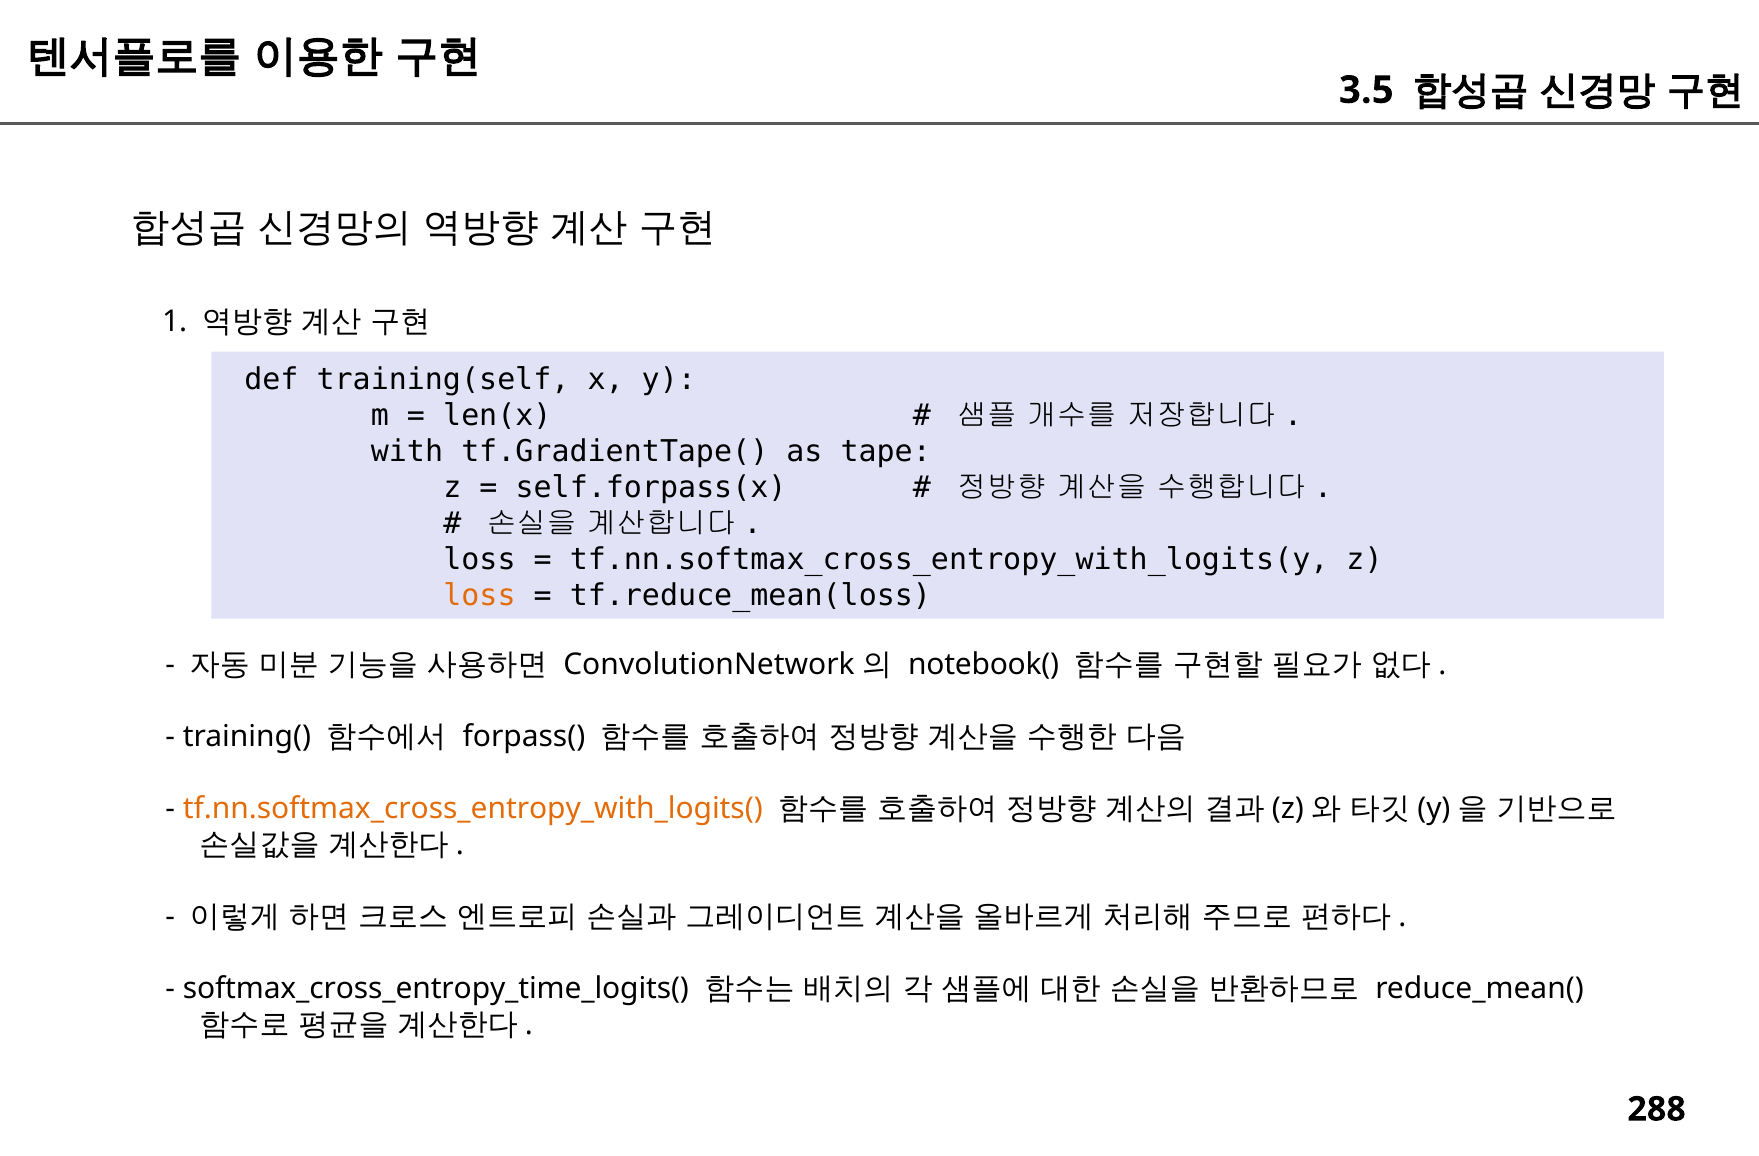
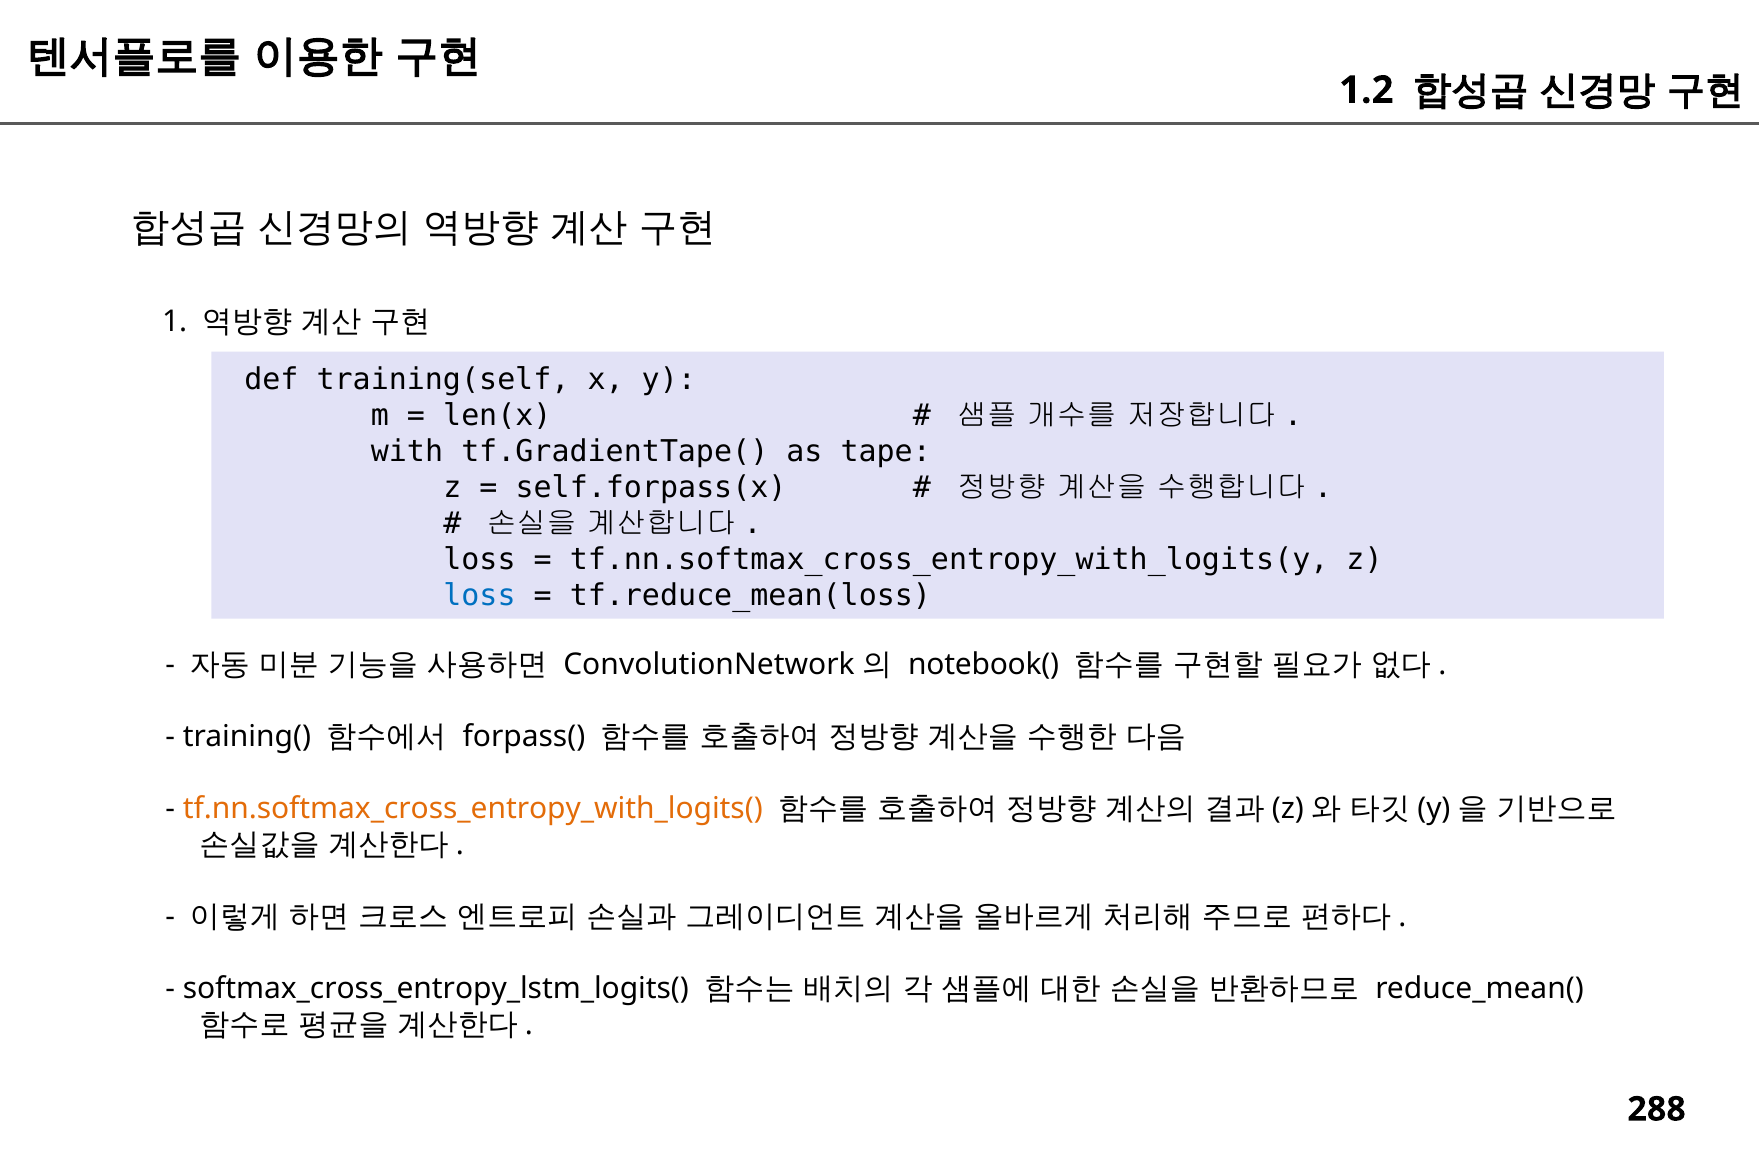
3.5: 3.5 -> 1.2 (1366, 90)
loss colour: orange -> blue (479, 595)
softmax_cross_entropy_time_logits(: softmax_cross_entropy_time_logits( -> softmax_cross_entropy_lstm_logits( (436, 988)
